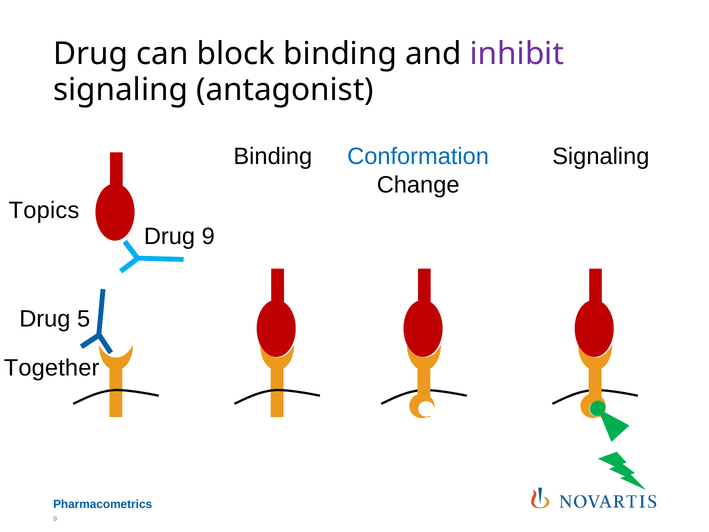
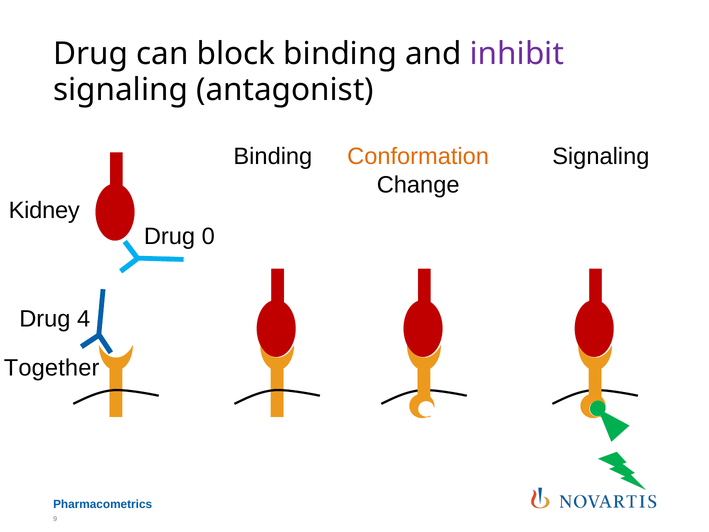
Conformation colour: blue -> orange (418, 156)
Topics: Topics -> Kidney (44, 210)
Drug 9: 9 -> 0 (208, 236)
5: 5 -> 4 (84, 319)
